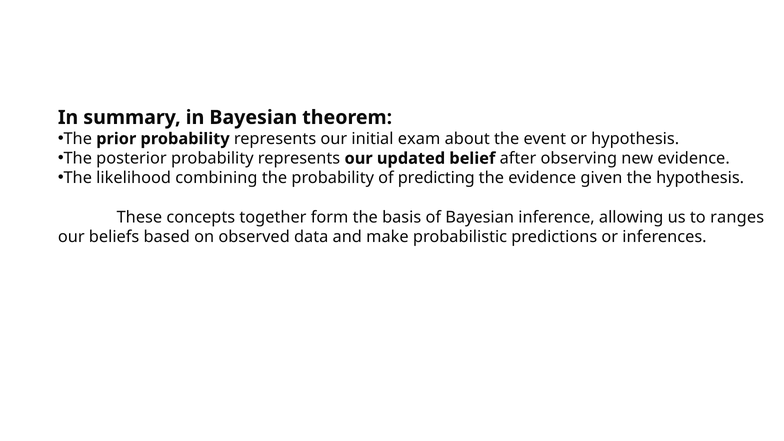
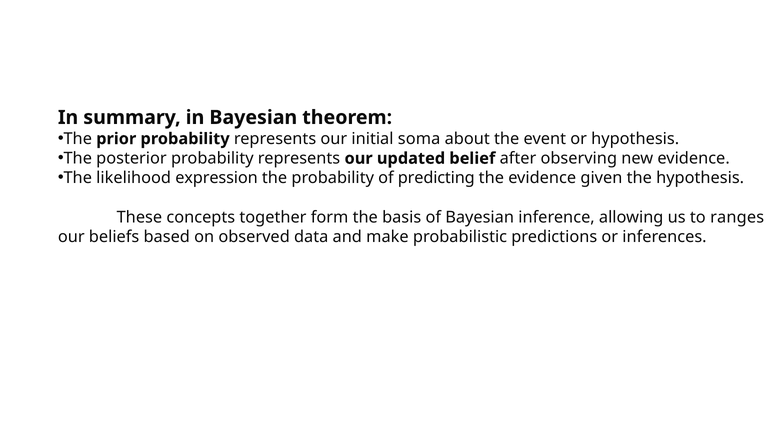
exam: exam -> soma (419, 139)
combining: combining -> expression (217, 178)
